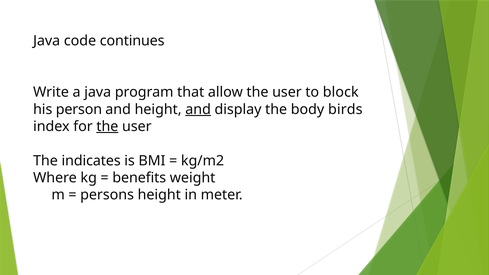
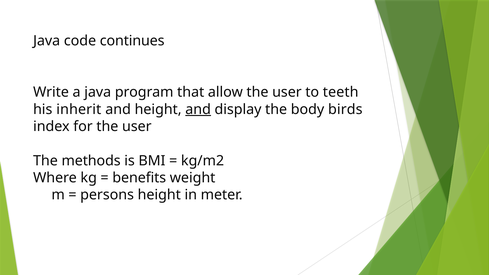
block: block -> teeth (341, 92)
person: person -> inherit (79, 109)
the underline: present -> none (107, 126)
indicates: indicates -> methods (91, 161)
